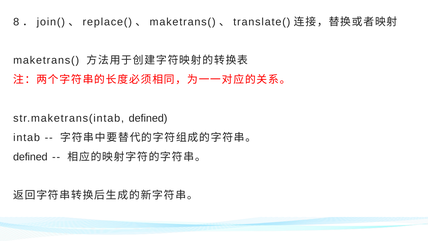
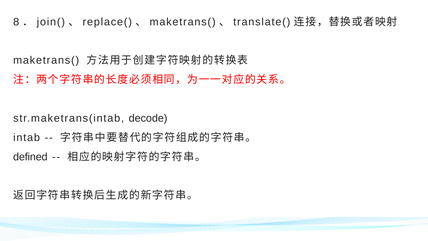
str.maketrans(intab defined: defined -> decode (148, 118)
